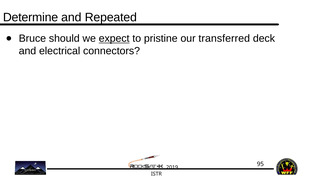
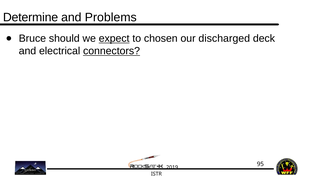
Repeated: Repeated -> Problems (111, 17)
pristine: pristine -> chosen (161, 38)
transferred: transferred -> discharged (224, 38)
connectors underline: none -> present (112, 51)
